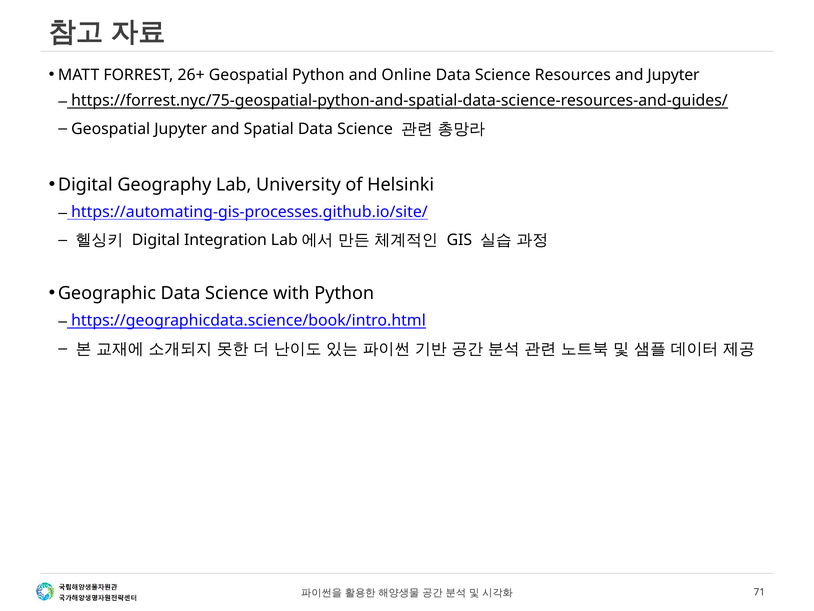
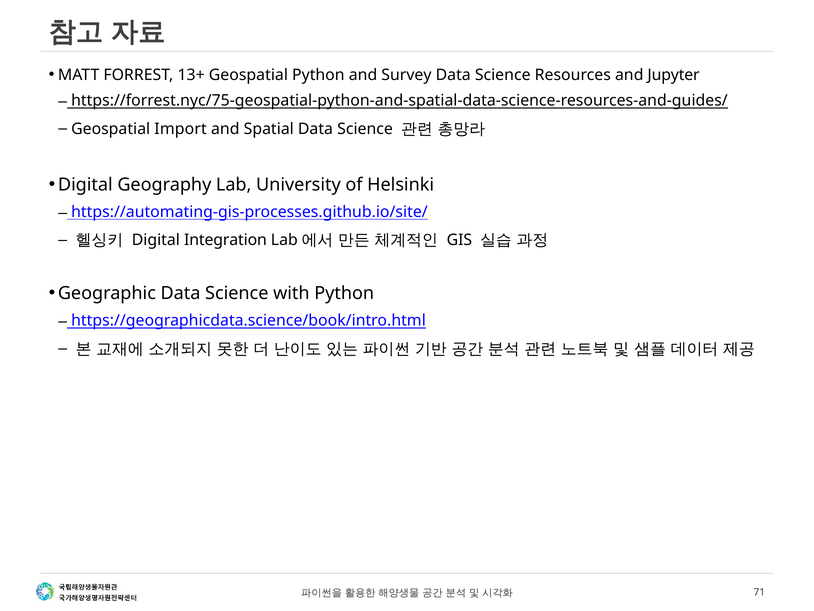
26+: 26+ -> 13+ (191, 75)
Online: Online -> Survey (406, 75)
Geospatial Jupyter: Jupyter -> Import (181, 129)
